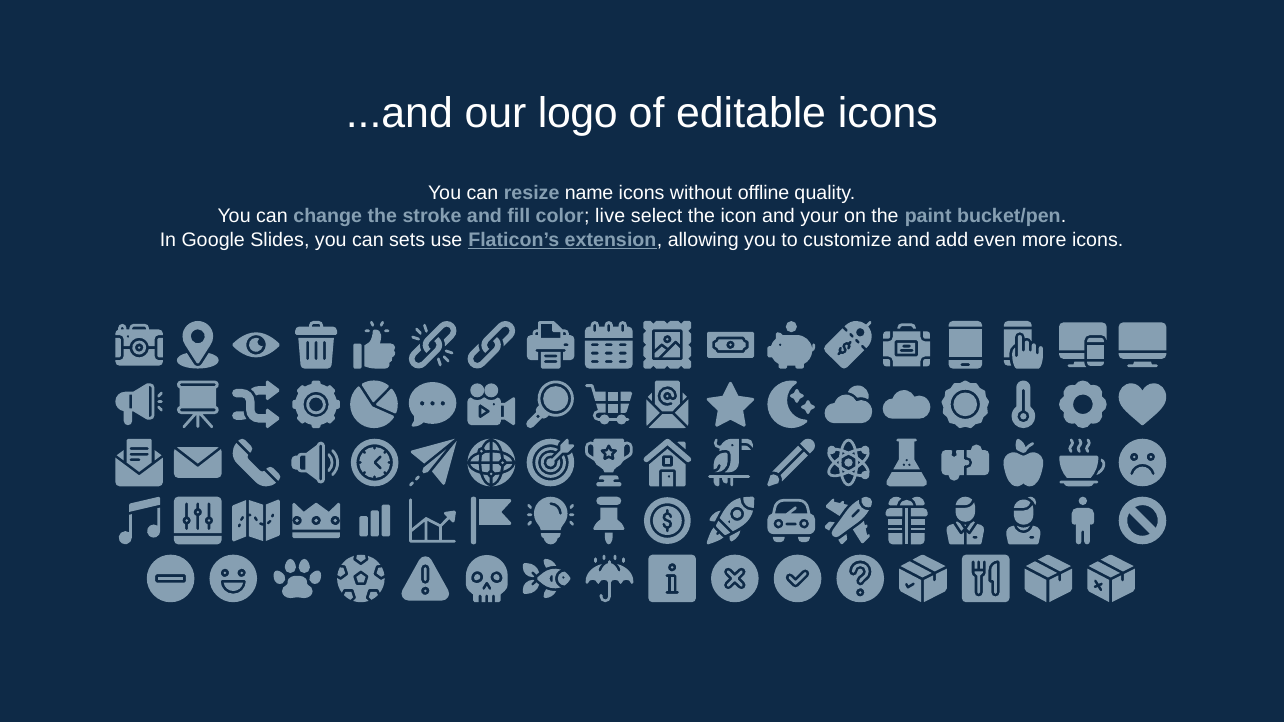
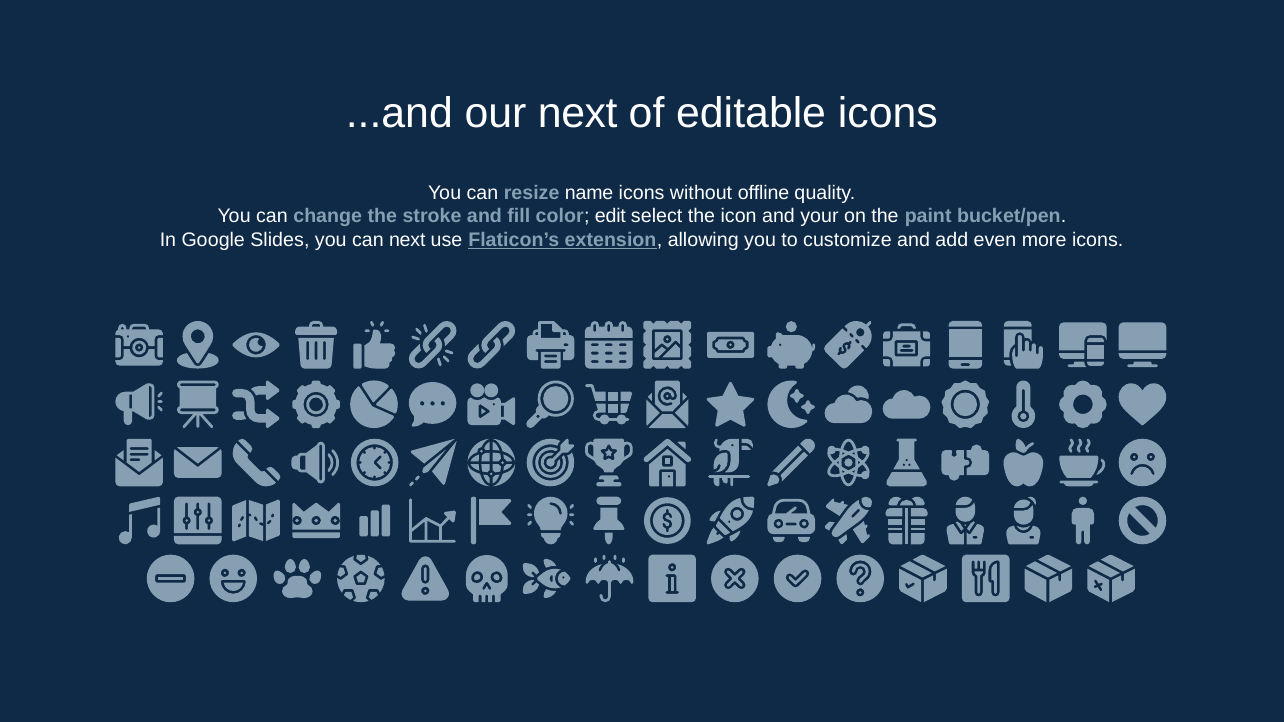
our logo: logo -> next (578, 113)
live: live -> edit (610, 216)
can sets: sets -> next (407, 240)
